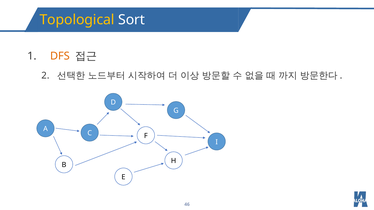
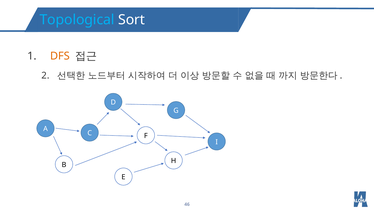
Topological colour: yellow -> light blue (77, 20)
